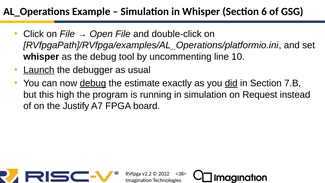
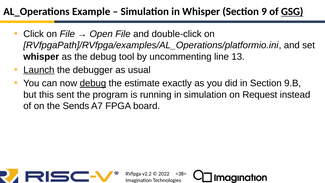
6: 6 -> 9 (264, 12)
GSG underline: none -> present (292, 12)
10: 10 -> 13 (238, 57)
did underline: present -> none (231, 83)
7.B: 7.B -> 9.B (293, 83)
high: high -> sent (65, 95)
Justify: Justify -> Sends (76, 106)
